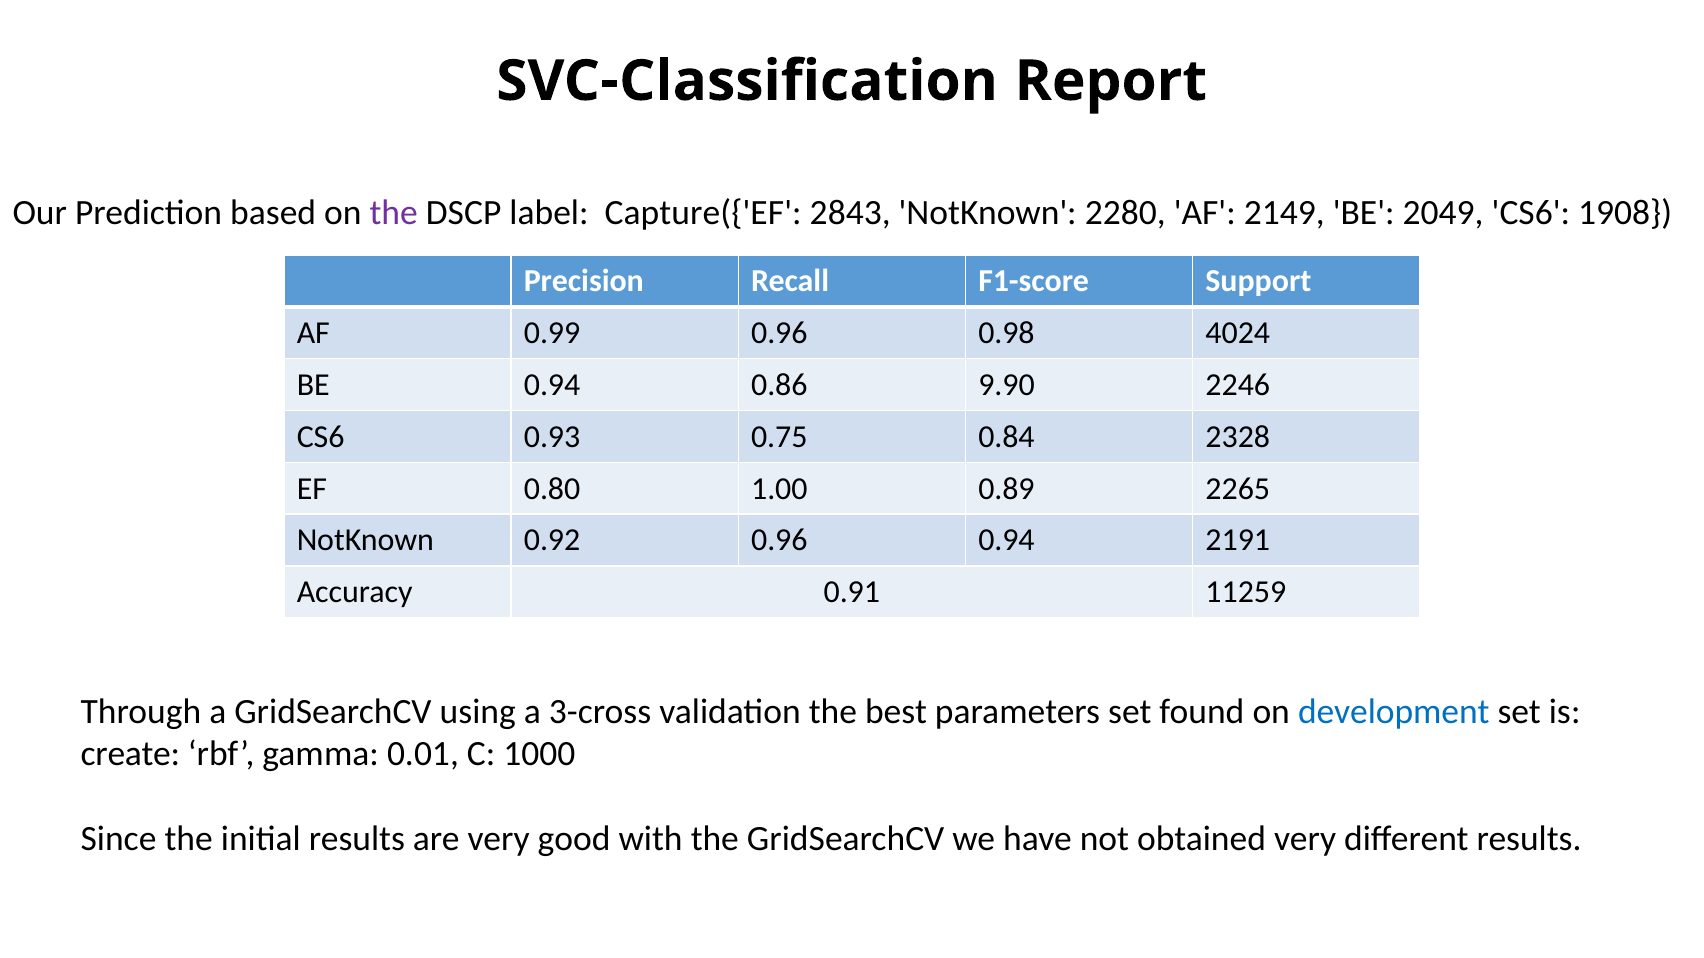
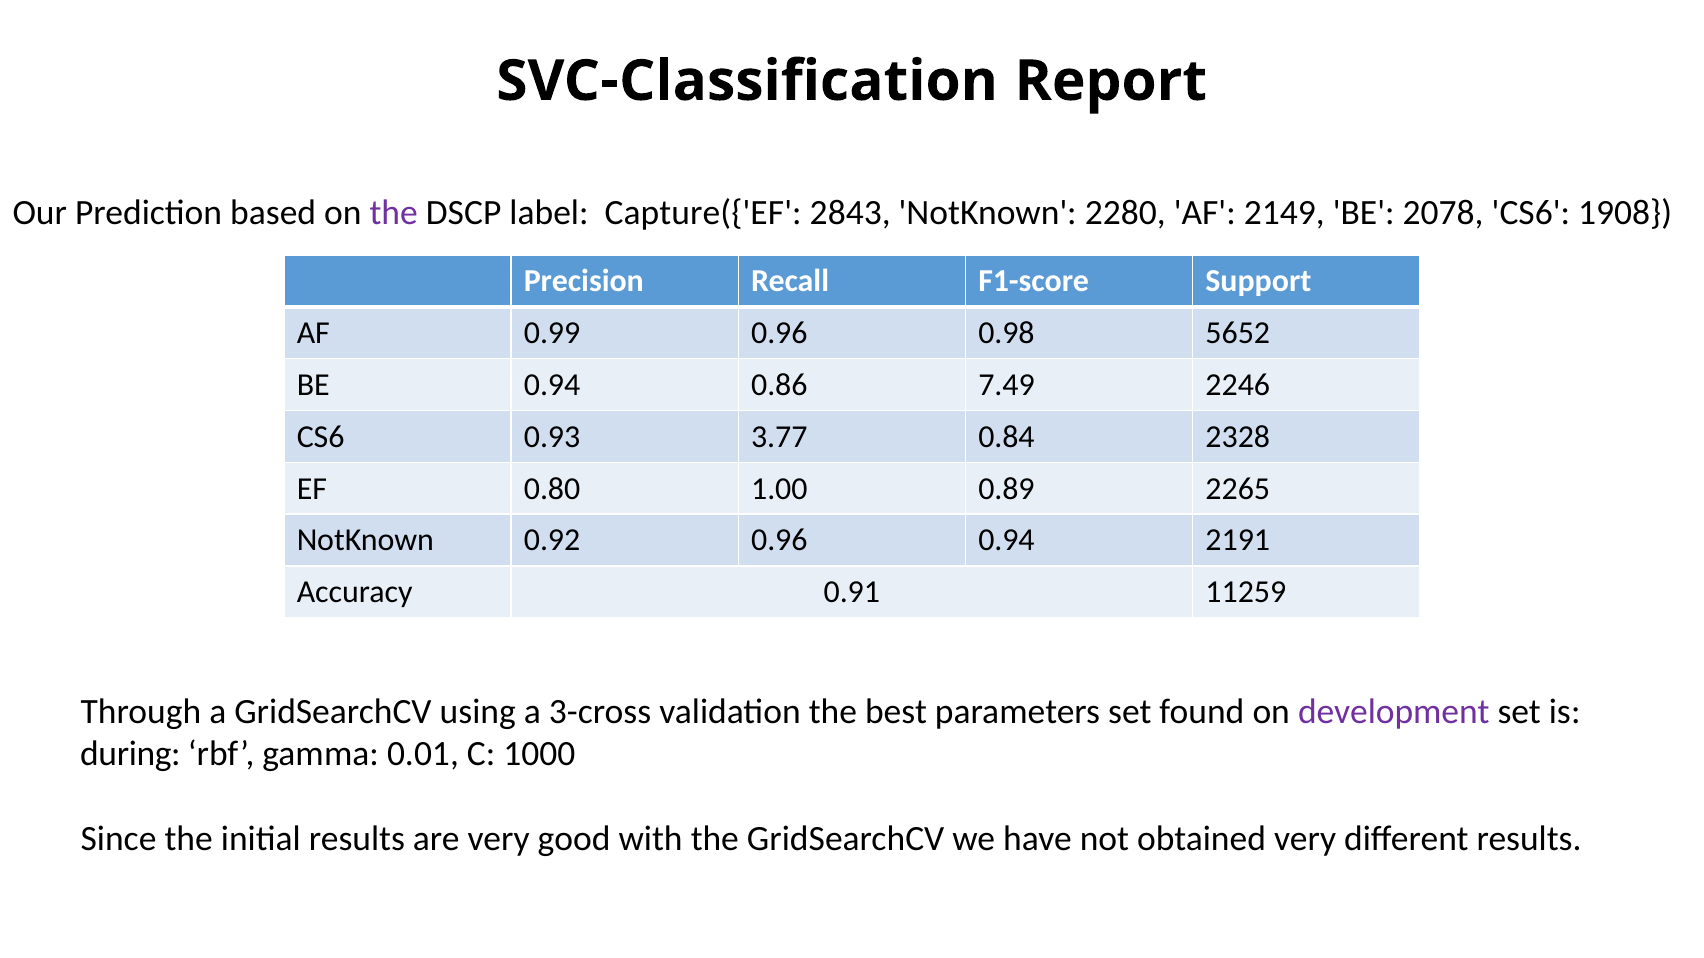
2049: 2049 -> 2078 (1443, 213)
4024: 4024 -> 5652 (1238, 333)
9.90: 9.90 -> 7.49 (1006, 385)
0.75: 0.75 -> 3.77 (779, 437)
development colour: blue -> purple (1394, 712)
create: create -> during (130, 754)
